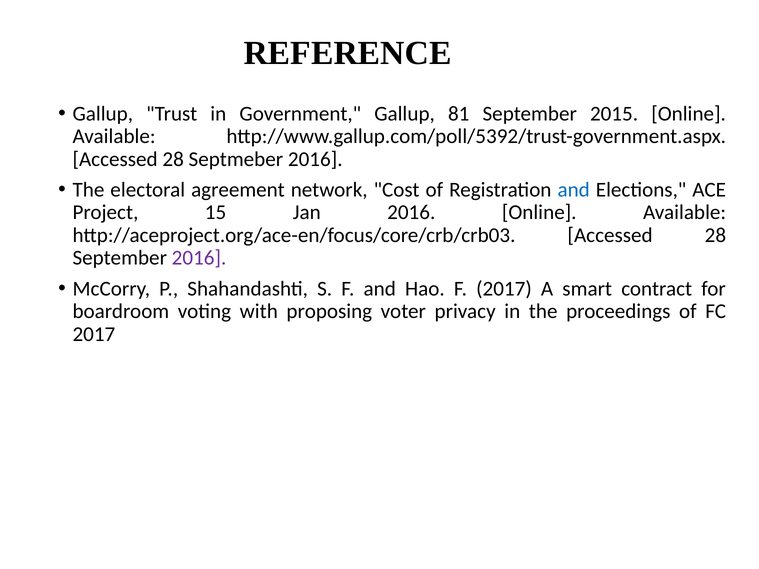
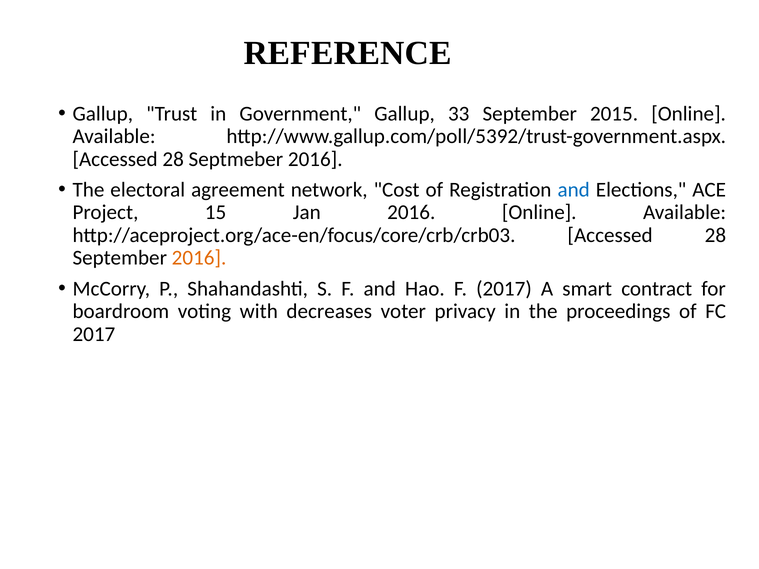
81: 81 -> 33 (459, 114)
2016 colour: purple -> orange (199, 258)
proposing: proposing -> decreases (329, 312)
